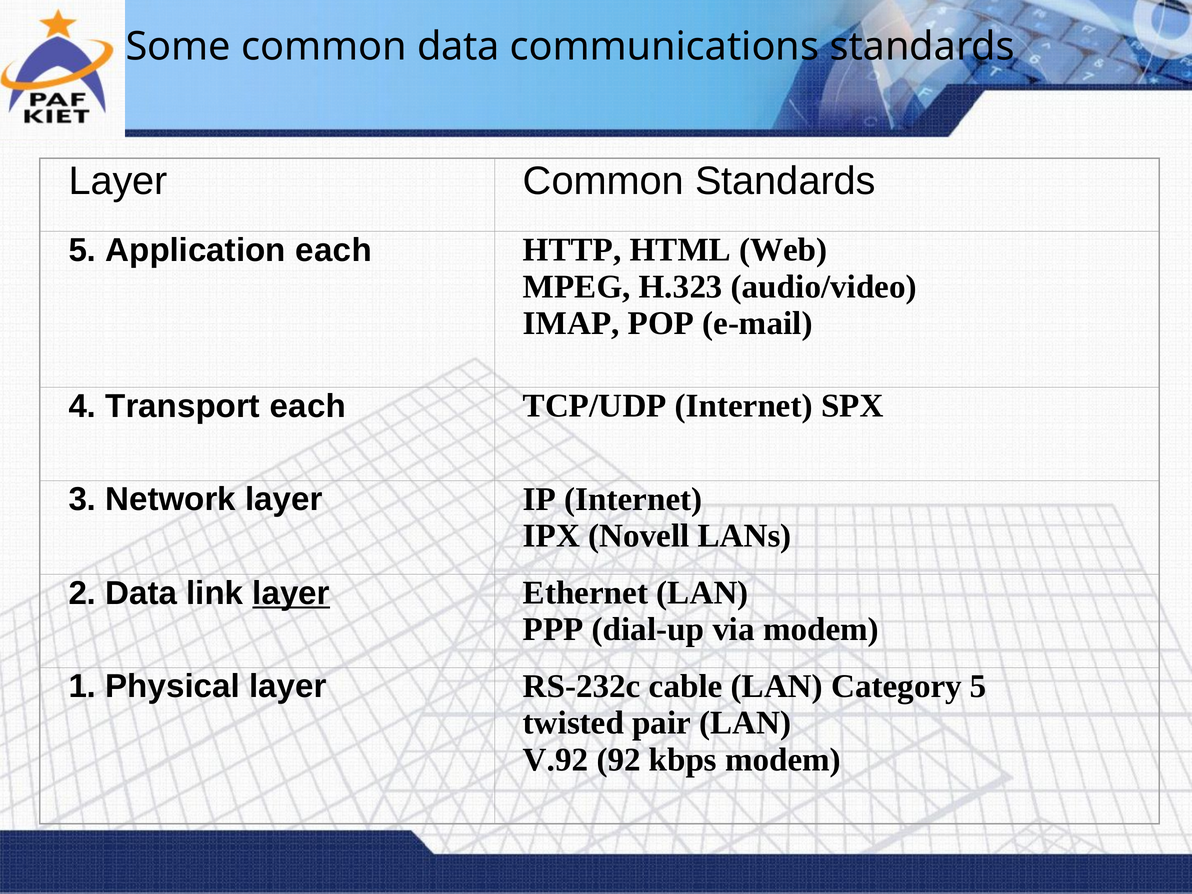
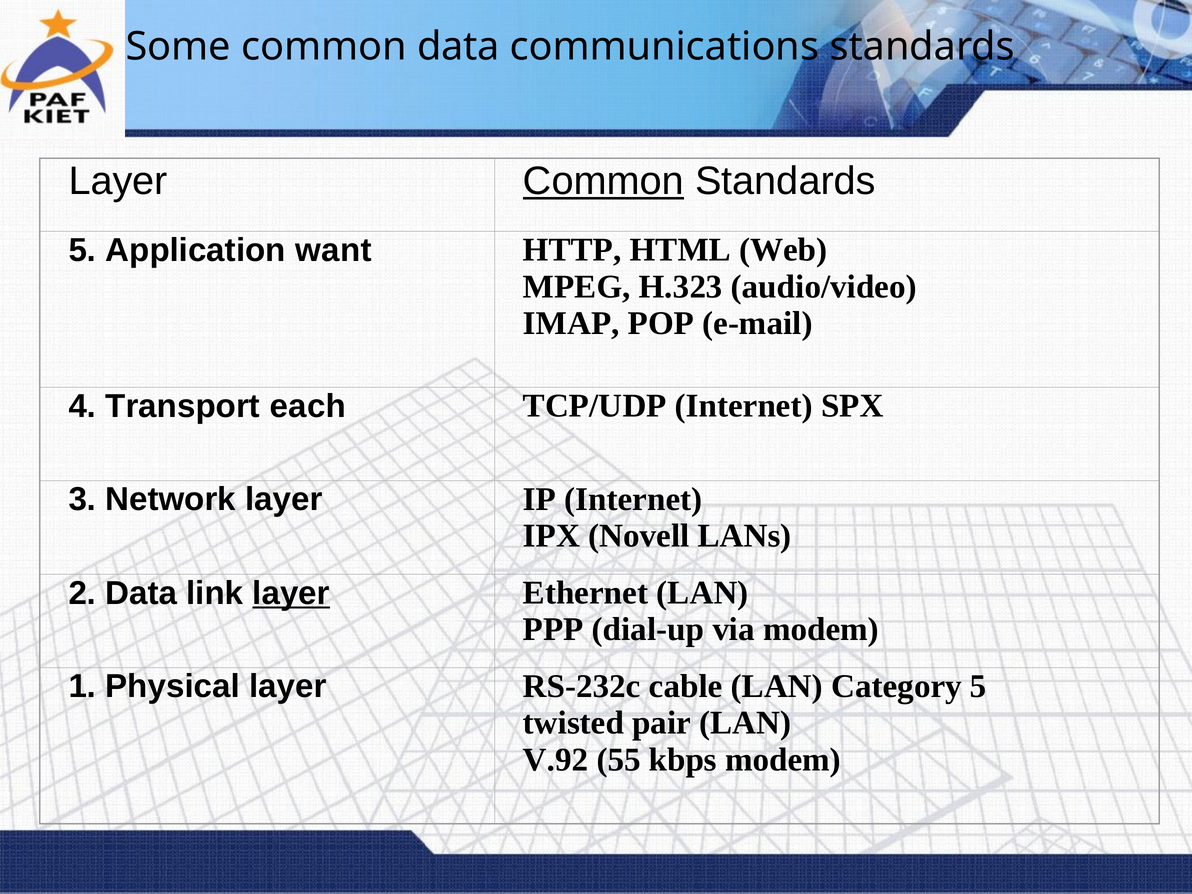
Common underline: none -> present (604, 181)
Application each: each -> want (334, 250)
92: 92 -> 55 (619, 760)
